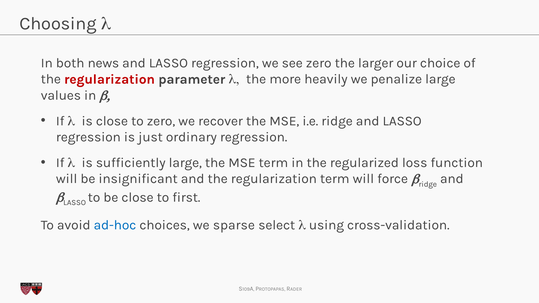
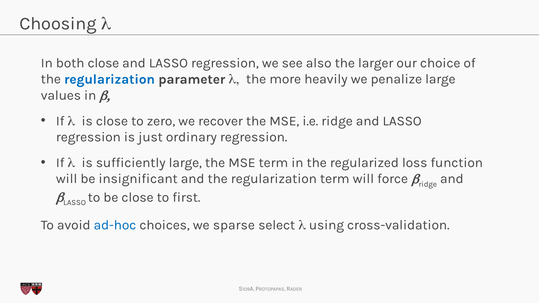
both news: news -> close (103, 63)
see zero: zero -> also (319, 63)
regularization colour: red -> blue (110, 79)
